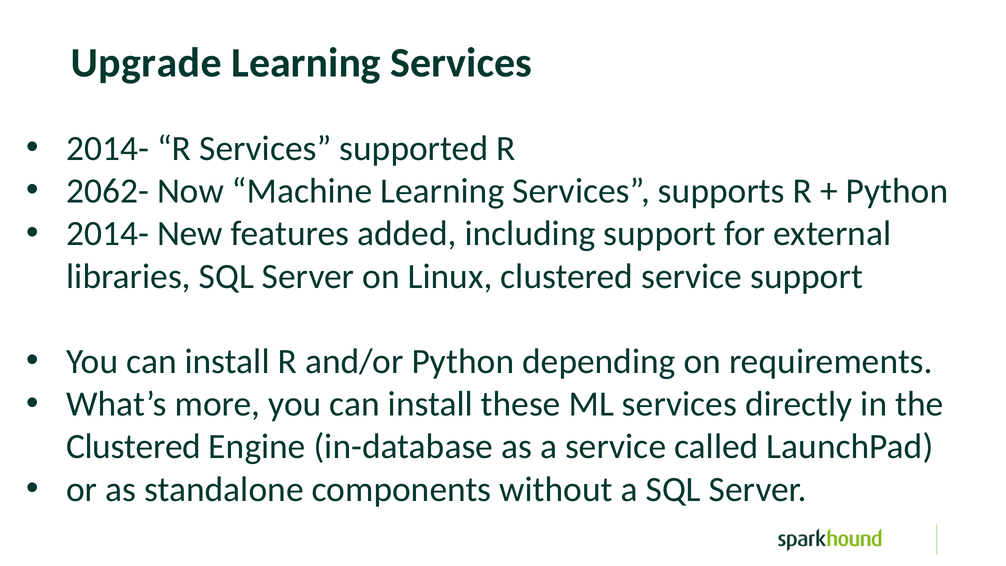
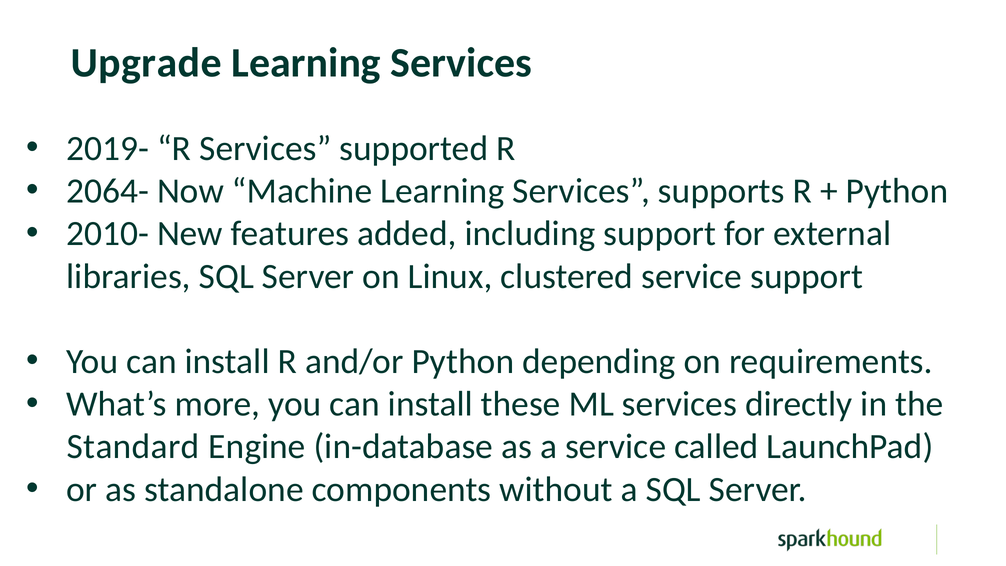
2014-: 2014- -> 2019- (108, 148)
2062-: 2062- -> 2064- (108, 191)
2014-: 2014- -> 2010- (108, 234)
Clustered: Clustered -> Standard (133, 447)
